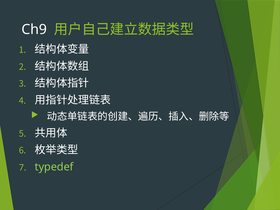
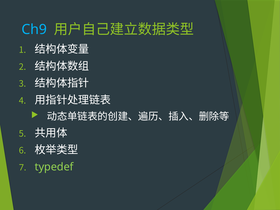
Ch9 colour: white -> light blue (34, 29)
